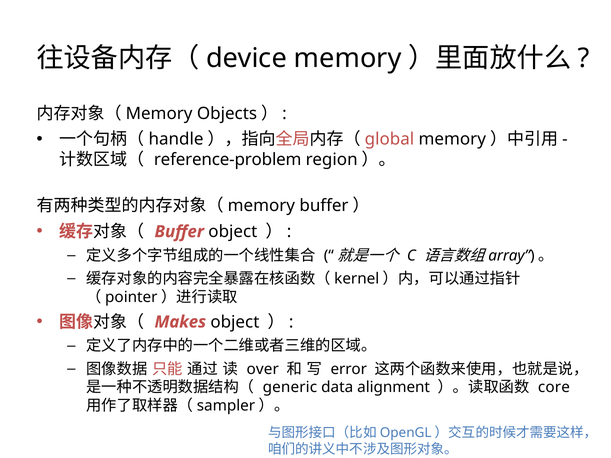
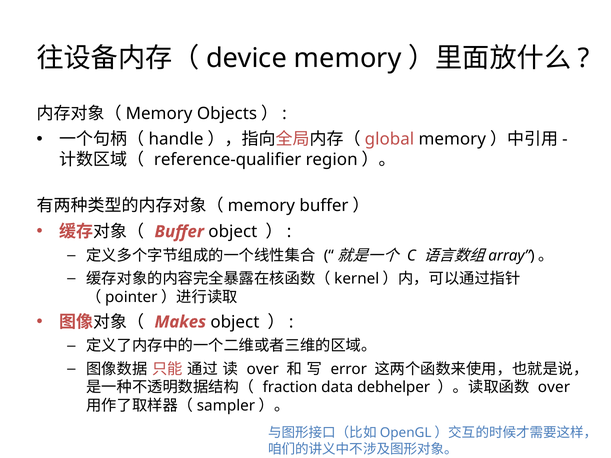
reference-problem: reference-problem -> reference-qualifier (228, 160)
generic: generic -> fraction (290, 388)
alignment: alignment -> debhelper (394, 388)
core: core -> over (554, 388)
